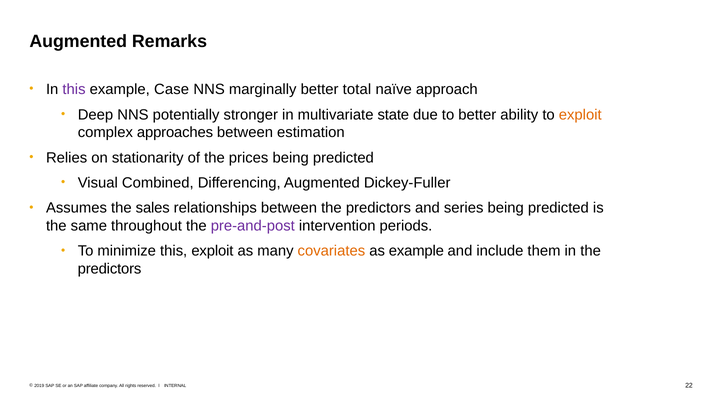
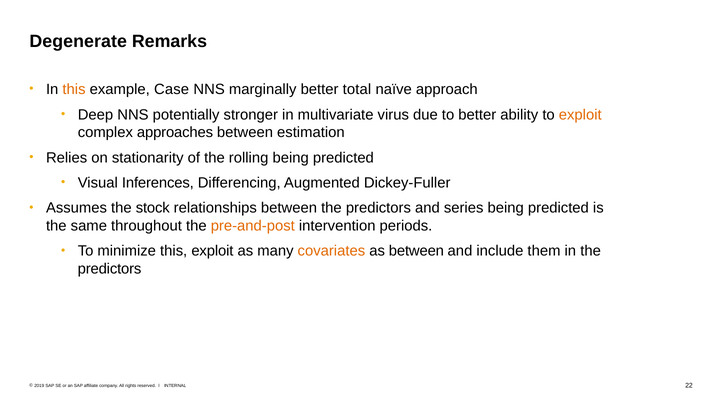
Augmented: Augmented -> Degenerate (78, 41)
this colour: purple -> orange (74, 89)
state: state -> virus (393, 115)
prices: prices -> rolling (249, 158)
Combined: Combined -> Inferences (158, 183)
sales: sales -> stock (153, 208)
pre-and-post colour: purple -> orange (253, 226)
as example: example -> between (416, 251)
